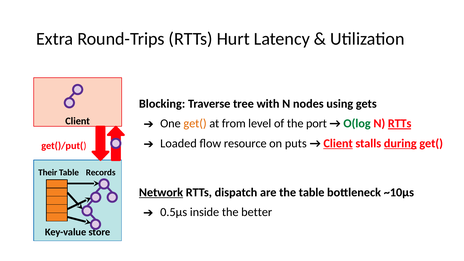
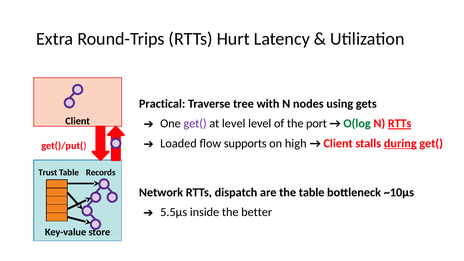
Blocking: Blocking -> Practical (162, 104)
get( colour: orange -> purple (195, 124)
at from: from -> level (234, 124)
resource: resource -> supports (245, 143)
puts: puts -> high (296, 143)
Client underline: present -> none (338, 143)
Their: Their -> Trust (48, 173)
Network underline: present -> none (161, 192)
0.5μs: 0.5μs -> 5.5μs (174, 212)
